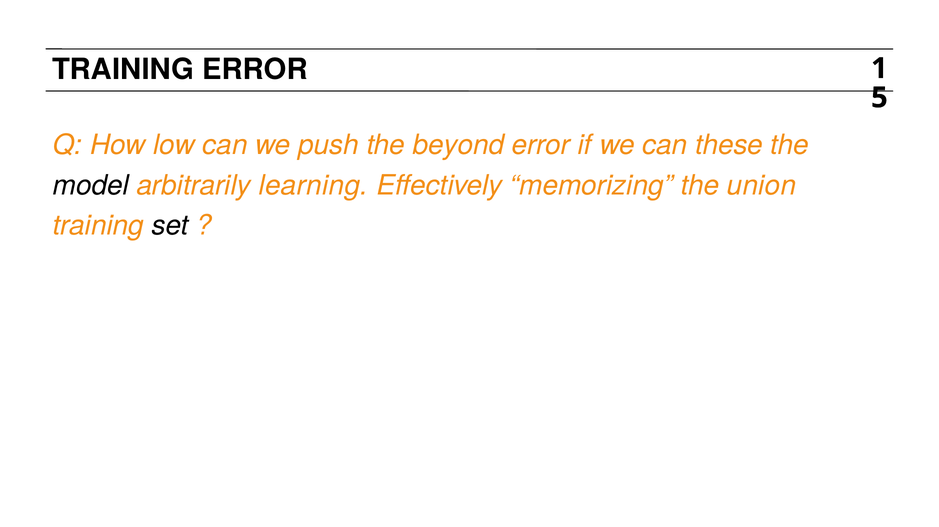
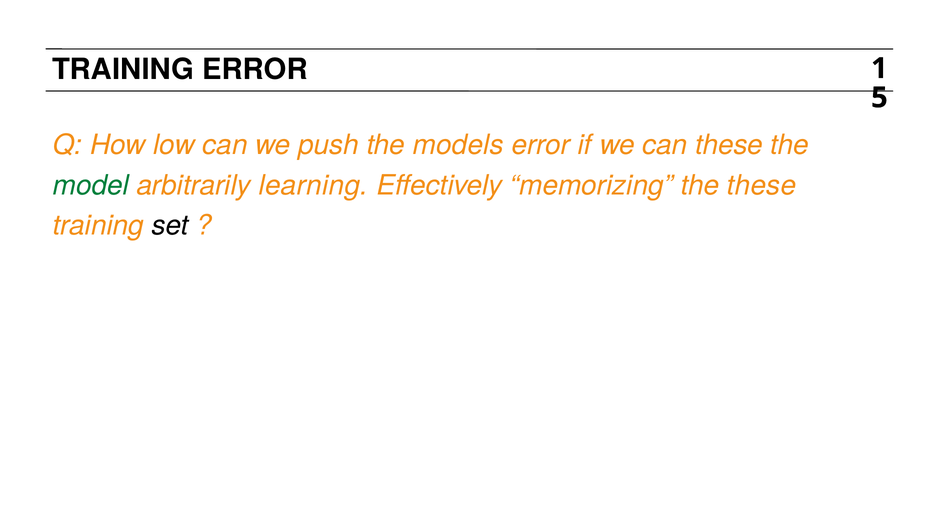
beyond: beyond -> models (458, 145)
model colour: black -> green (91, 185)
the union: union -> these (761, 185)
